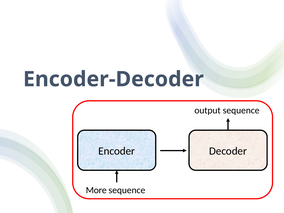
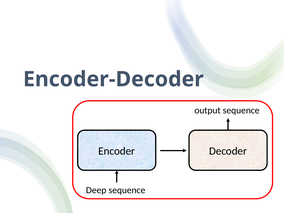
More: More -> Deep (96, 190)
